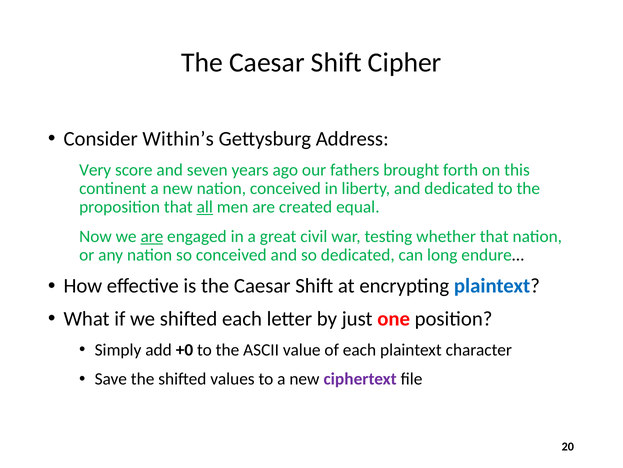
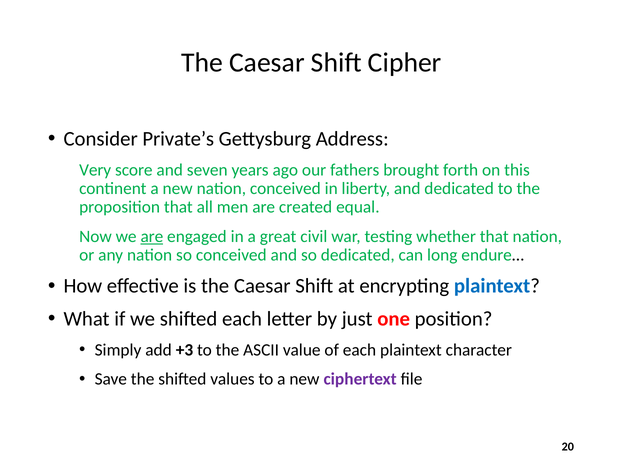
Within’s: Within’s -> Private’s (178, 139)
all underline: present -> none (205, 207)
+0: +0 -> +3 (185, 349)
